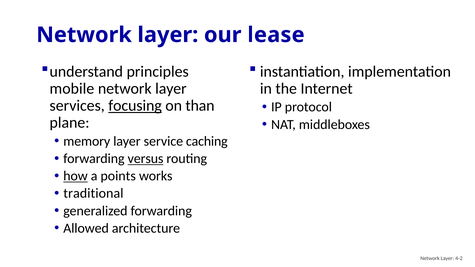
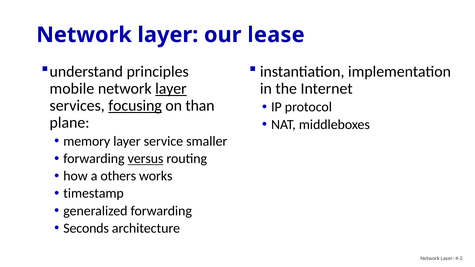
layer underline: none -> present (171, 89)
caching: caching -> smaller (207, 141)
how underline: present -> none (76, 176)
points: points -> others (118, 176)
traditional: traditional -> timestamp (94, 194)
Allowed: Allowed -> Seconds (86, 228)
